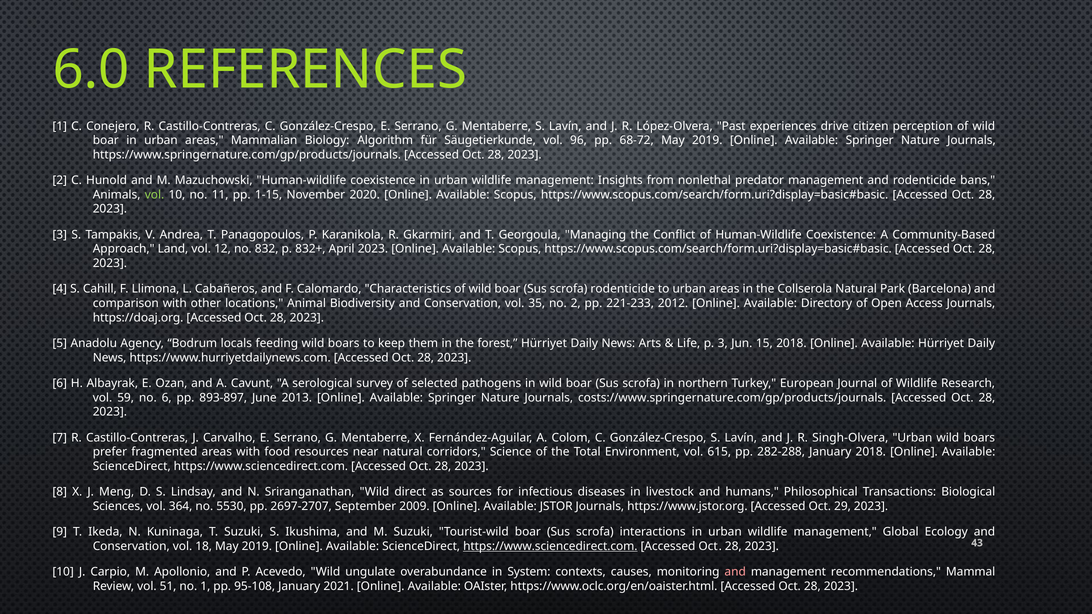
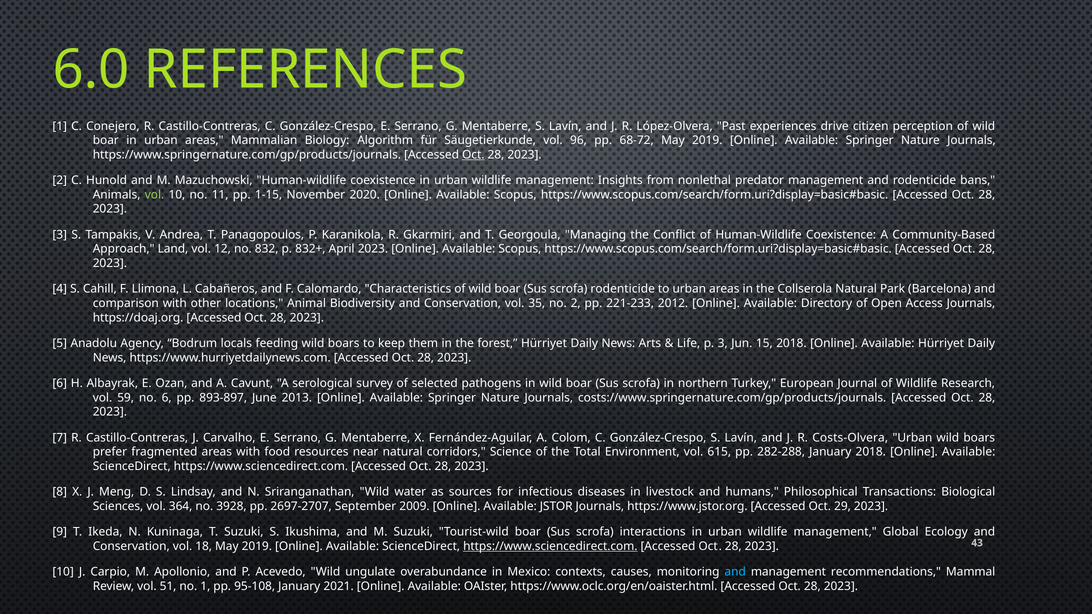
Oct underline: none -> present (473, 155)
Singh-Olvera: Singh-Olvera -> Costs-Olvera (850, 438)
direct: direct -> water (410, 492)
5530: 5530 -> 3928 (231, 506)
System: System -> Mexico (529, 572)
and colour: pink -> light blue (735, 572)
